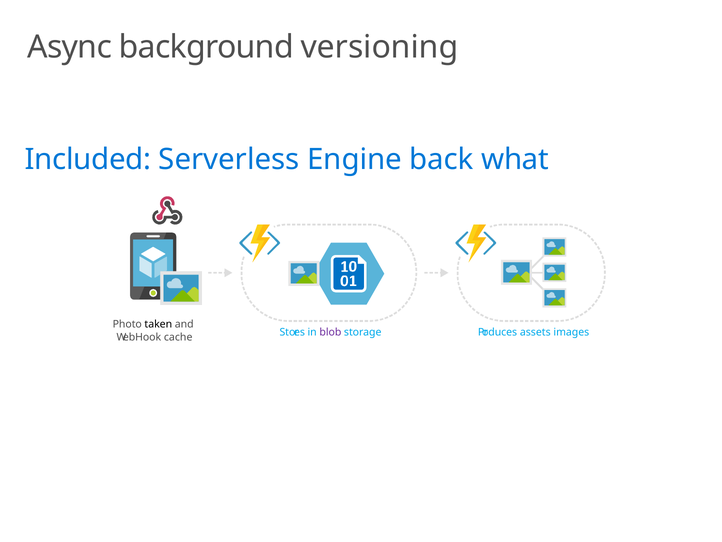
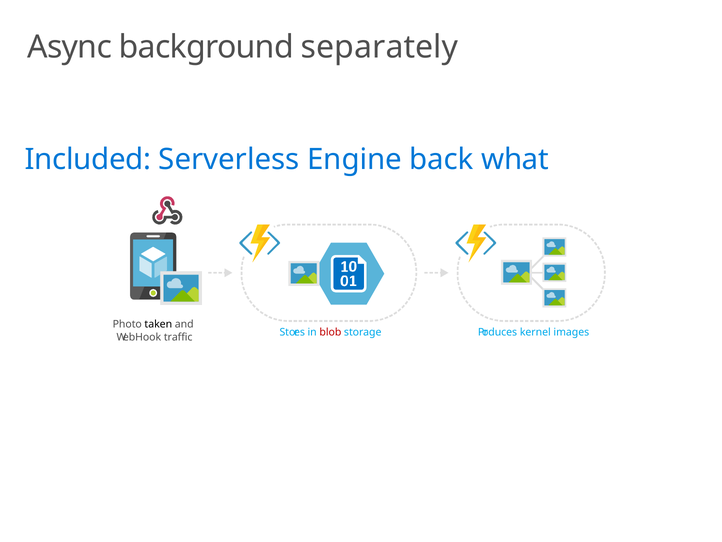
versioning: versioning -> separately (379, 47)
blob colour: purple -> red (330, 332)
assets: assets -> kernel (535, 332)
cache: cache -> traffic (178, 337)
